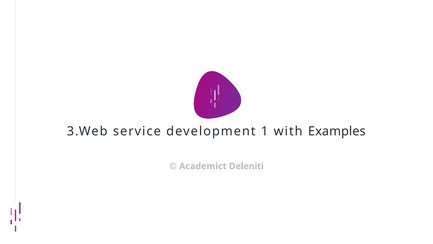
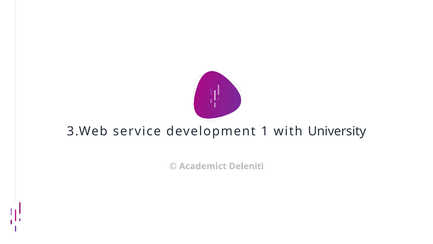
Examples: Examples -> University (337, 131)
